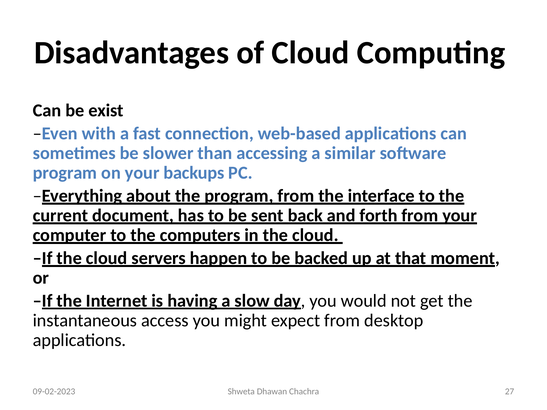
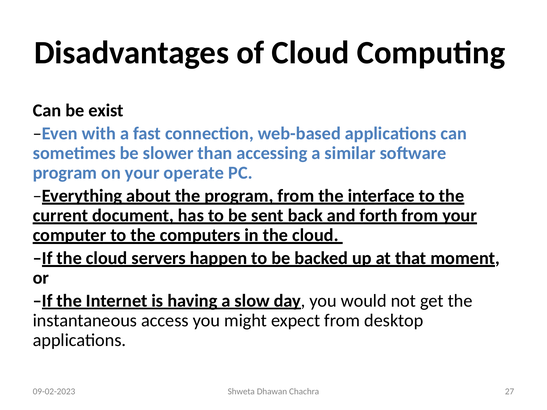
backups: backups -> operate (194, 173)
